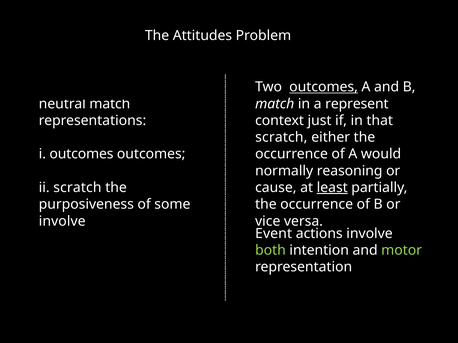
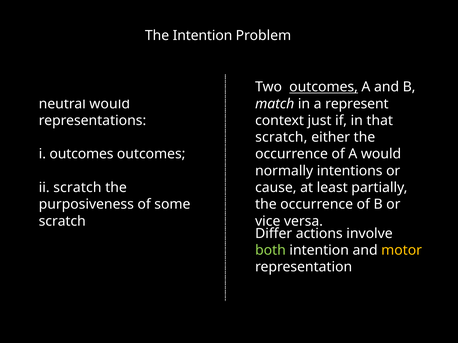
The Attitudes: Attitudes -> Intention (202, 36)
match: match -> would (110, 104)
reasoning: reasoning -> intentions (350, 171)
least underline: present -> none (332, 188)
involve: involve -> scratch (62, 221)
Event: Event -> Differ (274, 234)
motor colour: light green -> yellow (402, 251)
